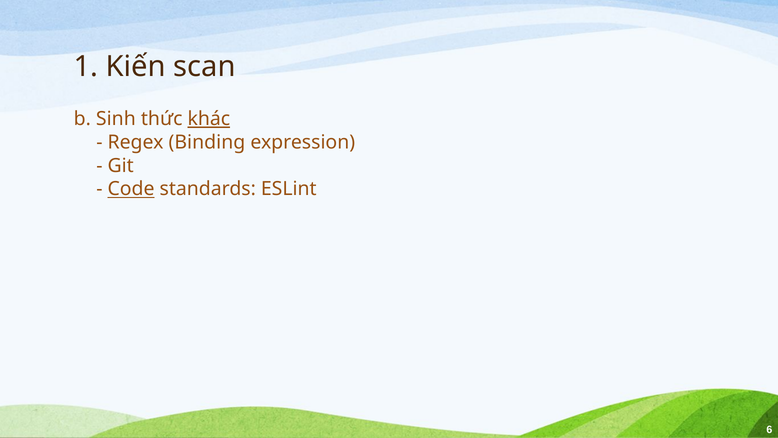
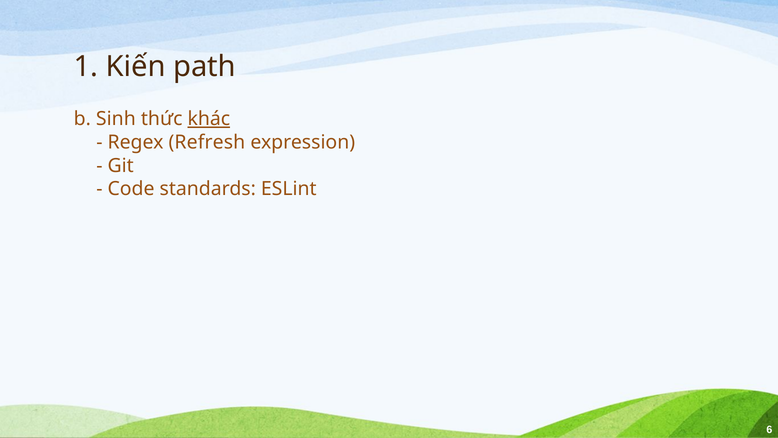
scan: scan -> path (205, 66)
Binding: Binding -> Refresh (207, 142)
Code underline: present -> none (131, 189)
